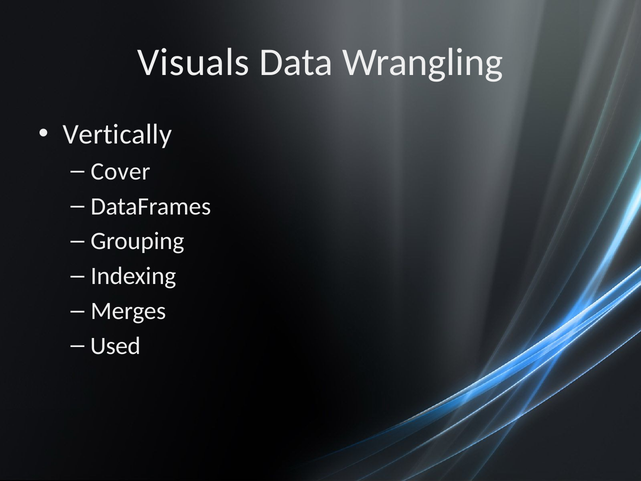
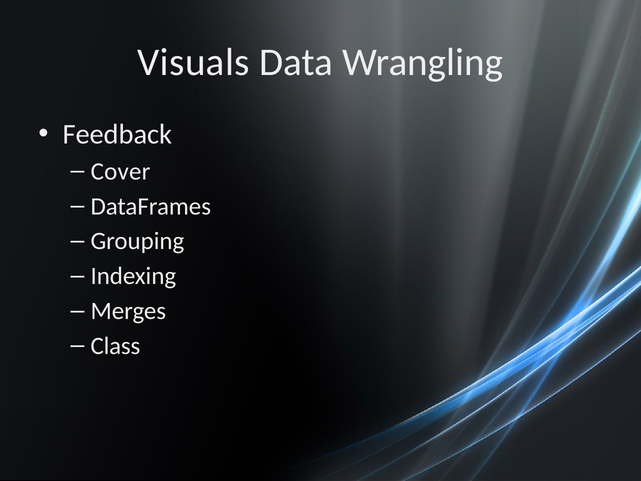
Vertically: Vertically -> Feedback (117, 134)
Used: Used -> Class (115, 346)
